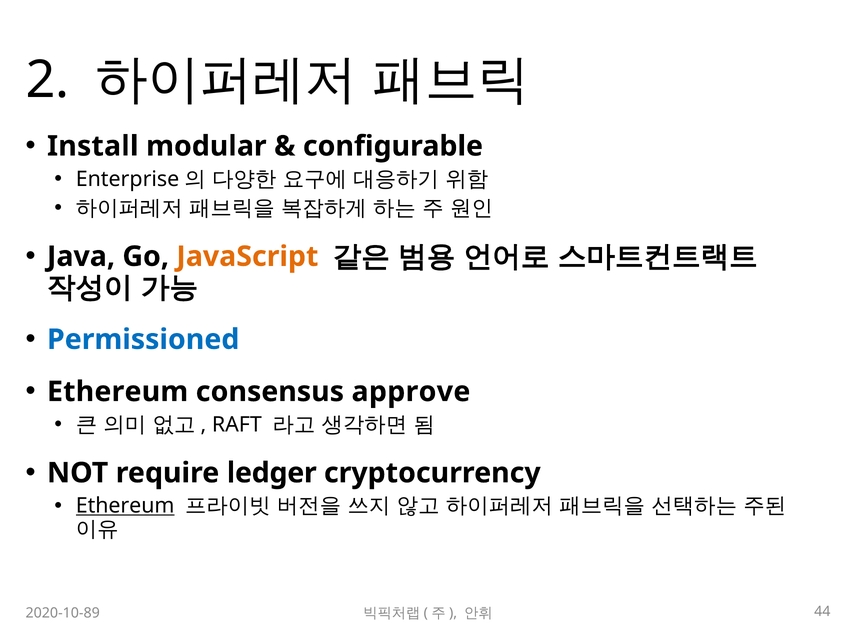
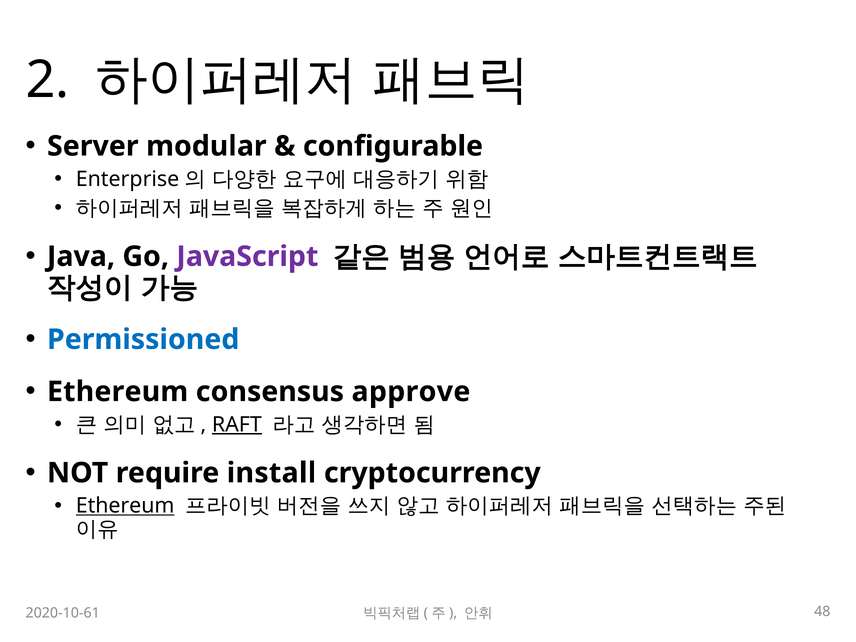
Install: Install -> Server (93, 146)
JavaScript colour: orange -> purple (247, 256)
RAFT underline: none -> present (237, 425)
ledger: ledger -> install (271, 473)
2020-10-89: 2020-10-89 -> 2020-10-61 (63, 613)
44: 44 -> 48 (822, 612)
